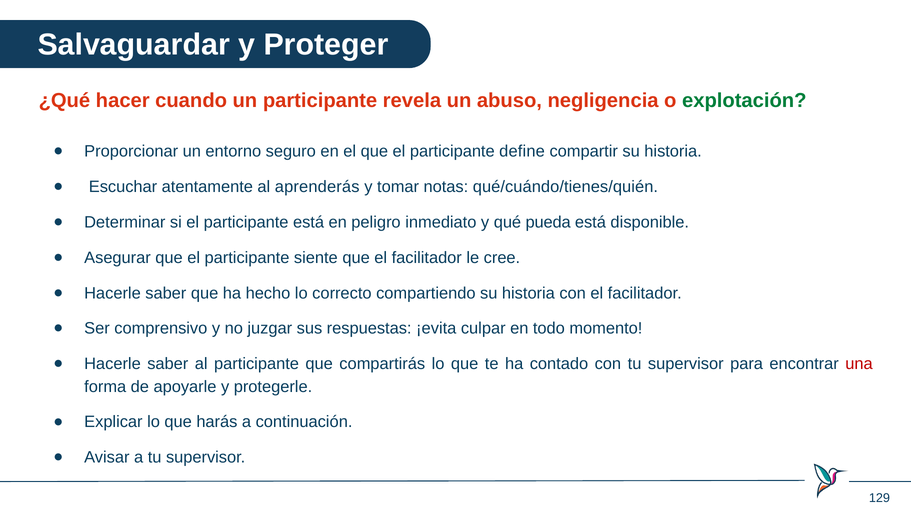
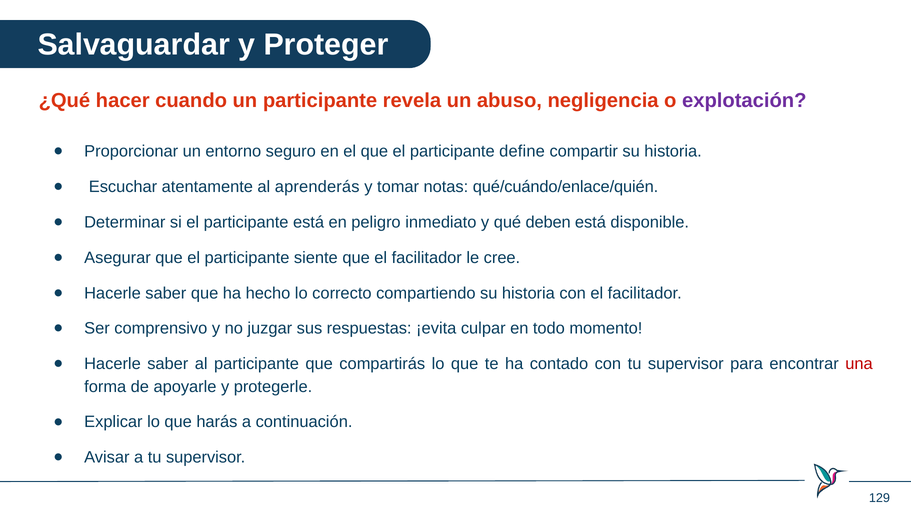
explotación colour: green -> purple (744, 100)
qué/cuándo/tienes/quién: qué/cuándo/tienes/quién -> qué/cuándo/enlace/quién (566, 187)
pueda: pueda -> deben (548, 222)
